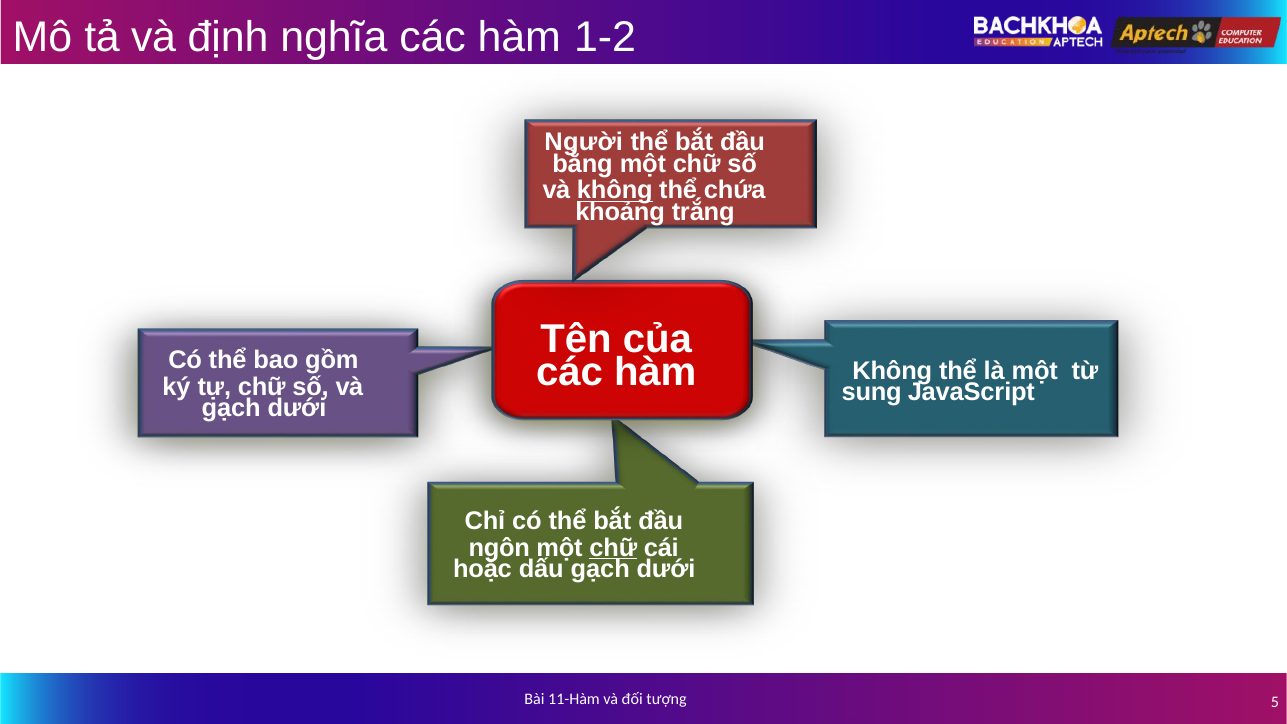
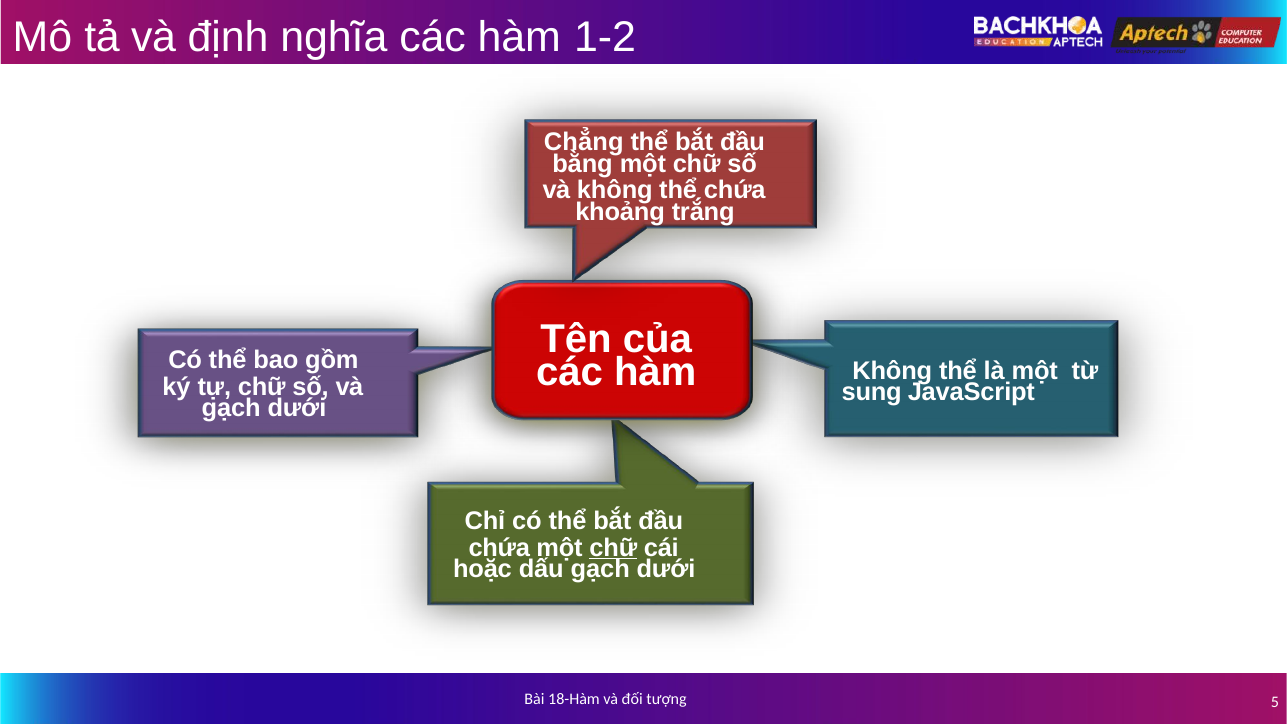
Người: Người -> Chẳng (584, 142)
không underline: present -> none (615, 191)
ngôn: ngôn -> chứa (499, 548)
11-Hàm: 11-Hàm -> 18-Hàm (574, 700)
